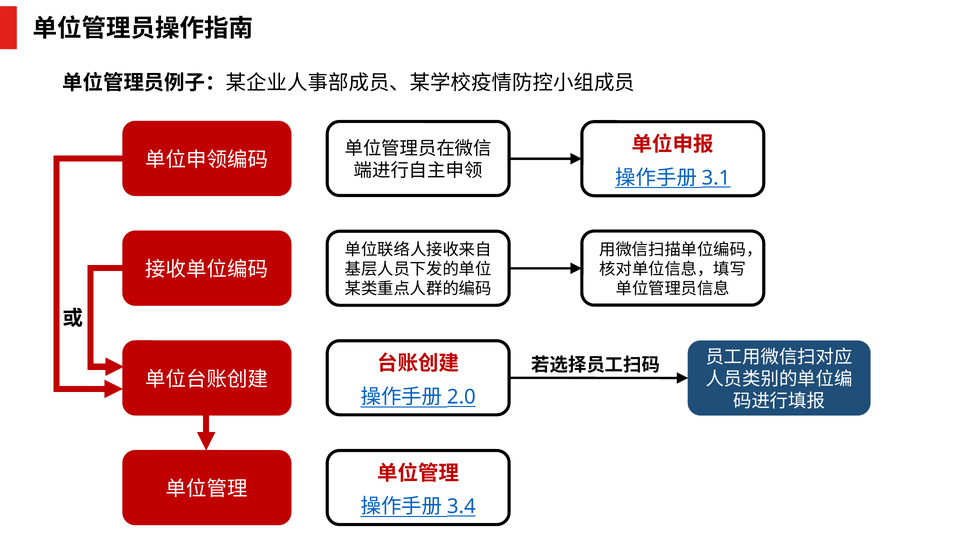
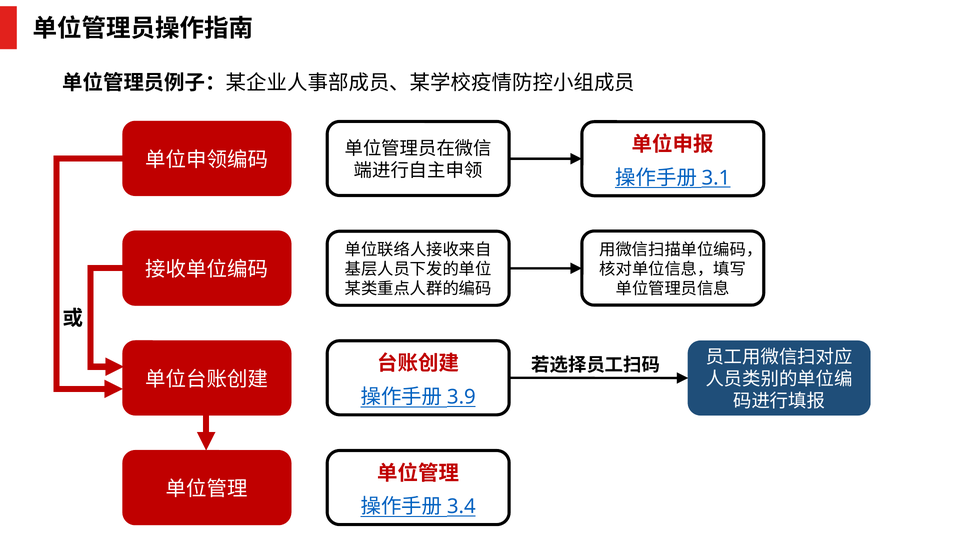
2.0: 2.0 -> 3.9 (461, 397)
